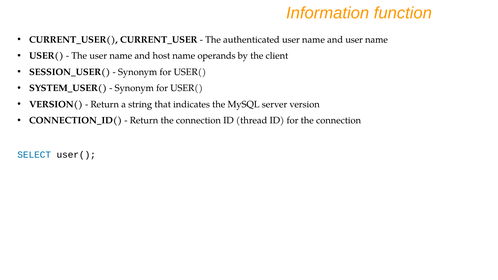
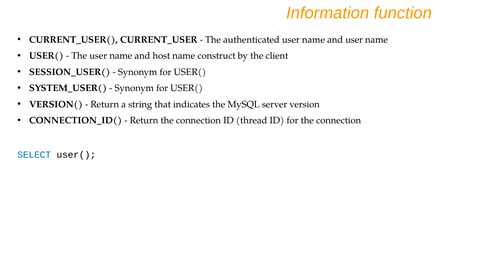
operands: operands -> construct (217, 56)
